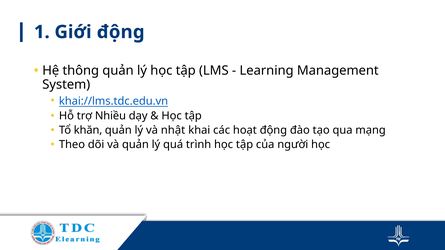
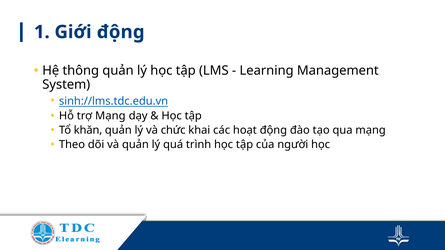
khai://lms.tdc.edu.vn: khai://lms.tdc.edu.vn -> sinh://lms.tdc.edu.vn (114, 101)
trợ Nhiều: Nhiều -> Mạng (110, 116)
nhật: nhật -> chức (173, 130)
